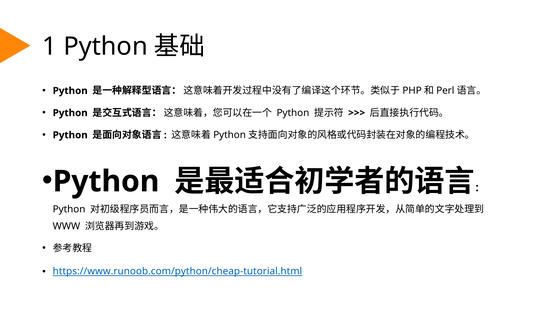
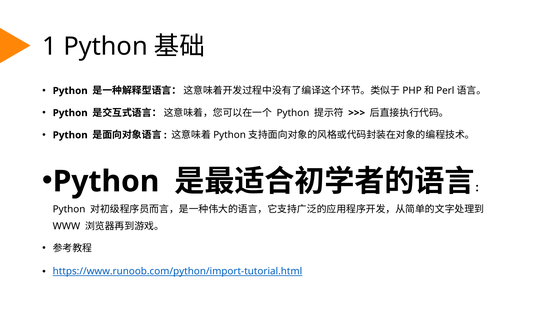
https://www.runoob.com/python/cheap-tutorial.html: https://www.runoob.com/python/cheap-tutorial.html -> https://www.runoob.com/python/import-tutorial.html (177, 271)
